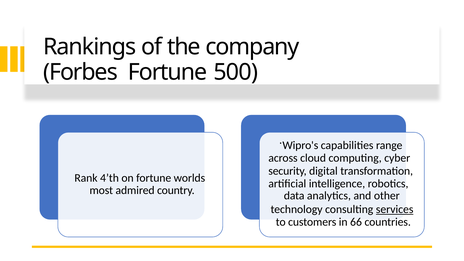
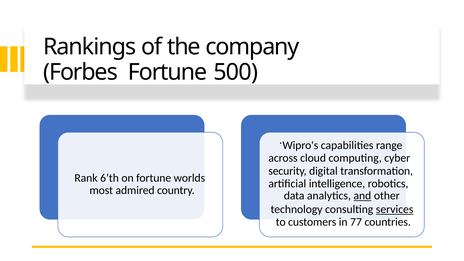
4’th: 4’th -> 6’th (110, 178)
and underline: none -> present (362, 196)
66: 66 -> 77 (356, 222)
